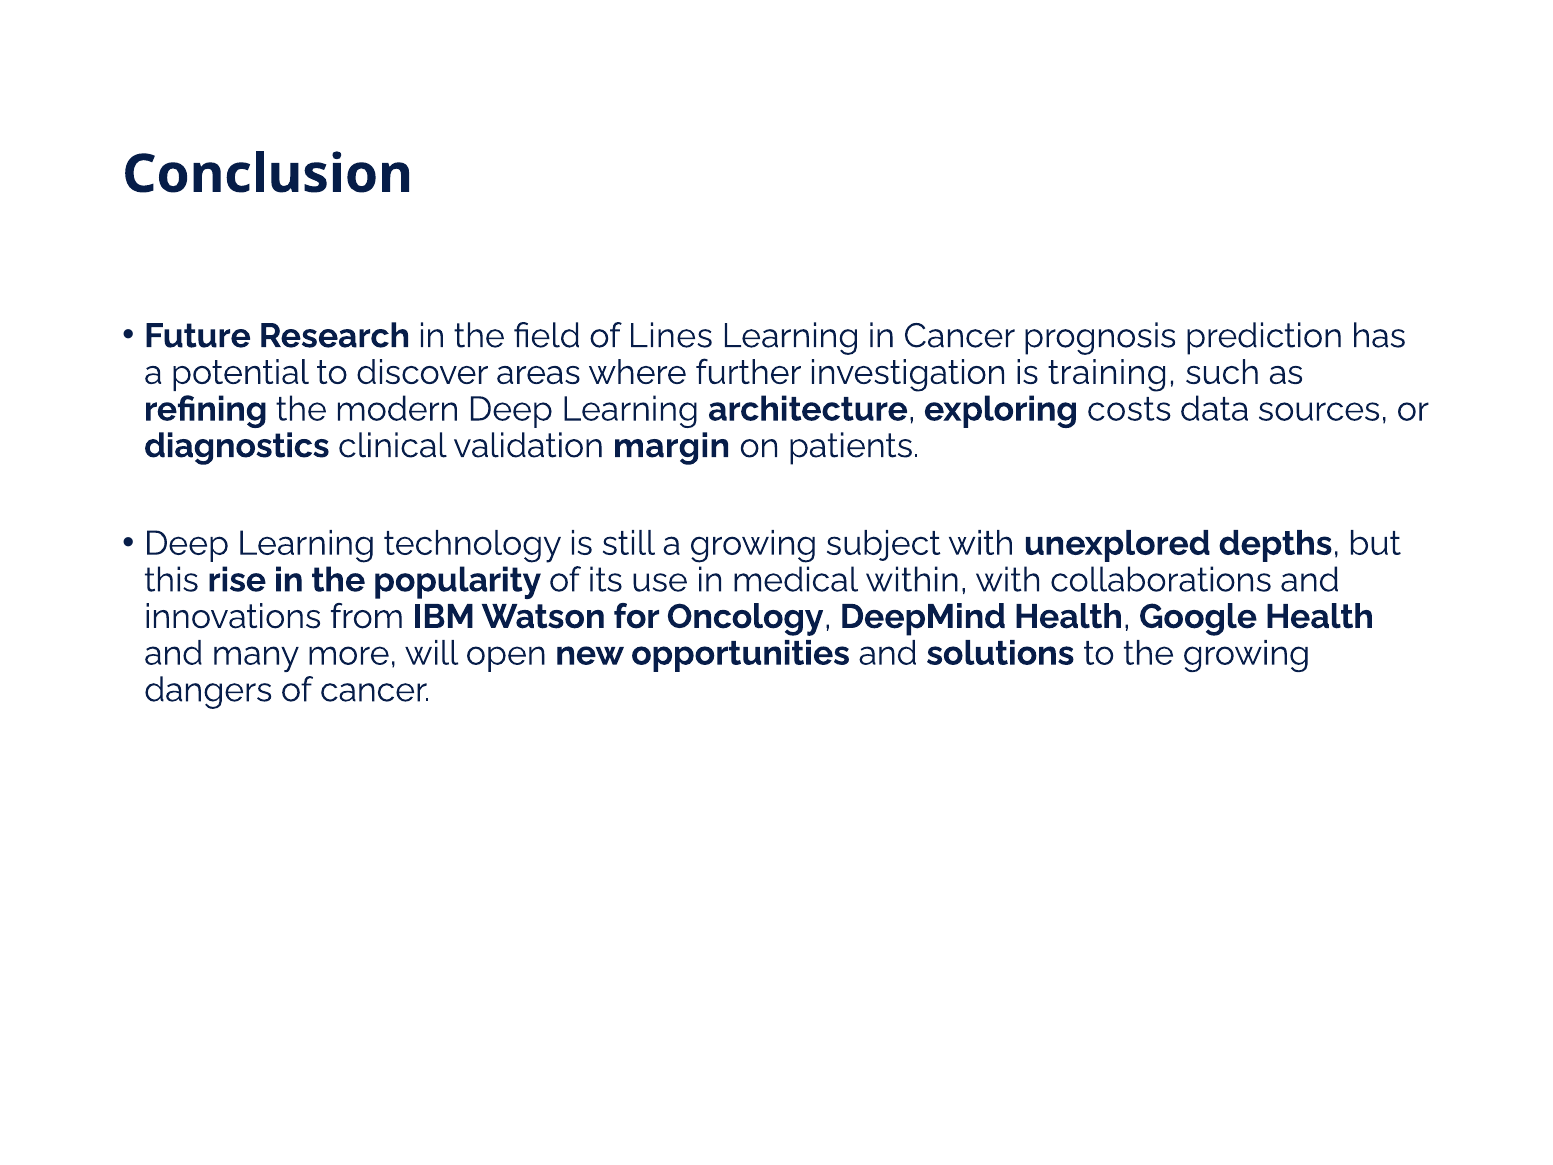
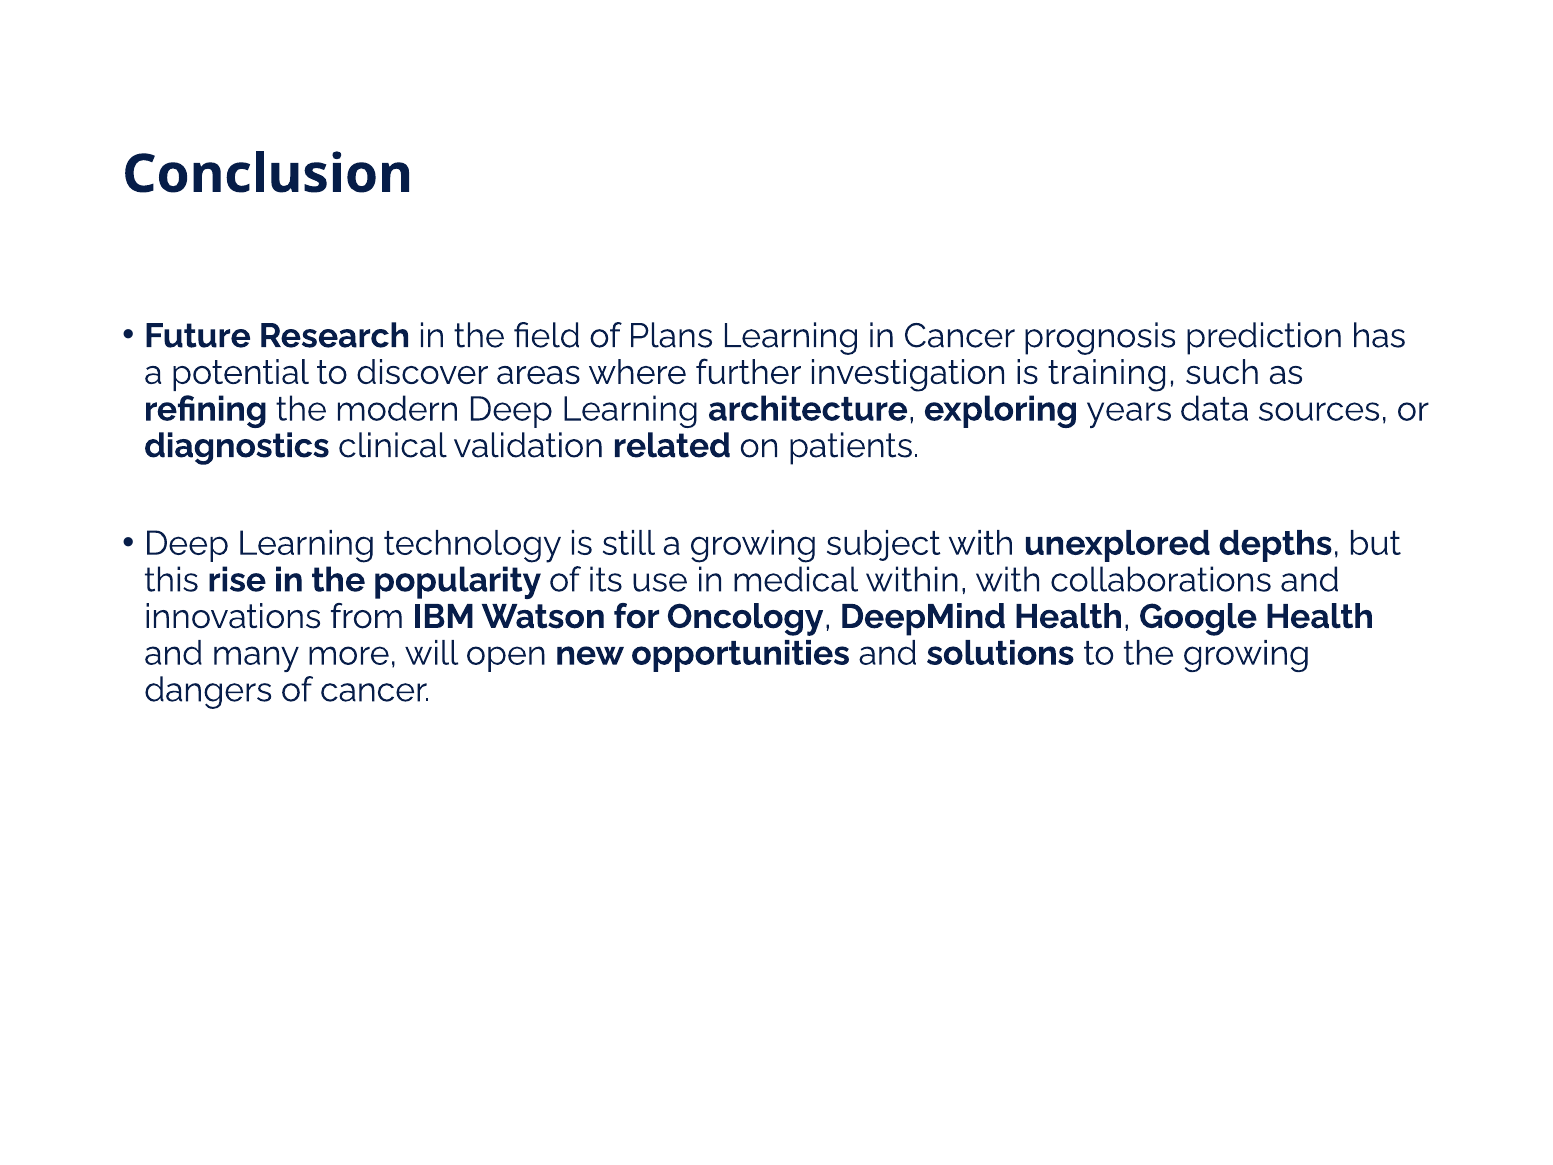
Lines: Lines -> Plans (671, 336)
costs: costs -> years (1129, 409)
margin: margin -> related (672, 446)
